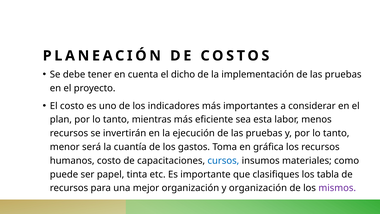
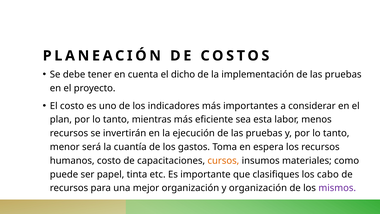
gráfica: gráfica -> espera (268, 147)
cursos colour: blue -> orange (223, 161)
tabla: tabla -> cabo (328, 174)
